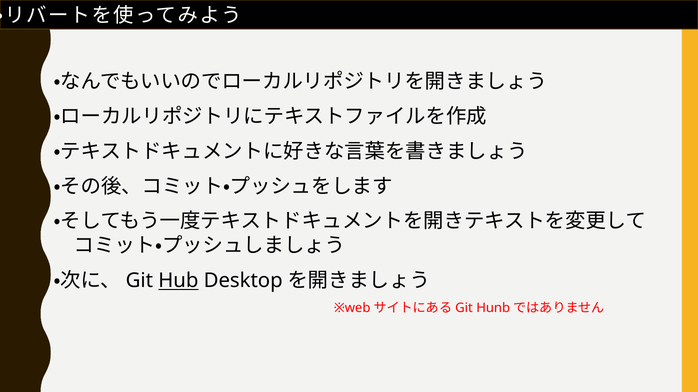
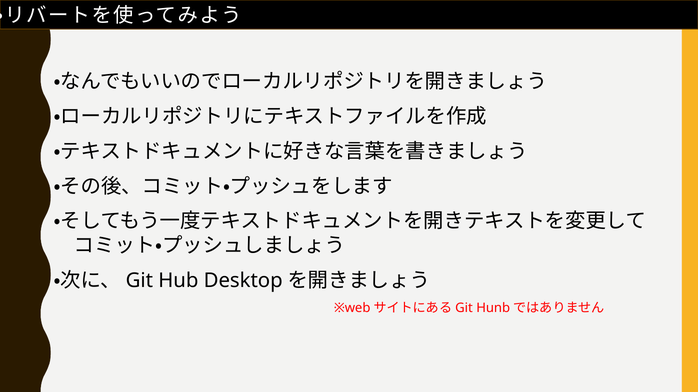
Hub underline: present -> none (178, 281)
